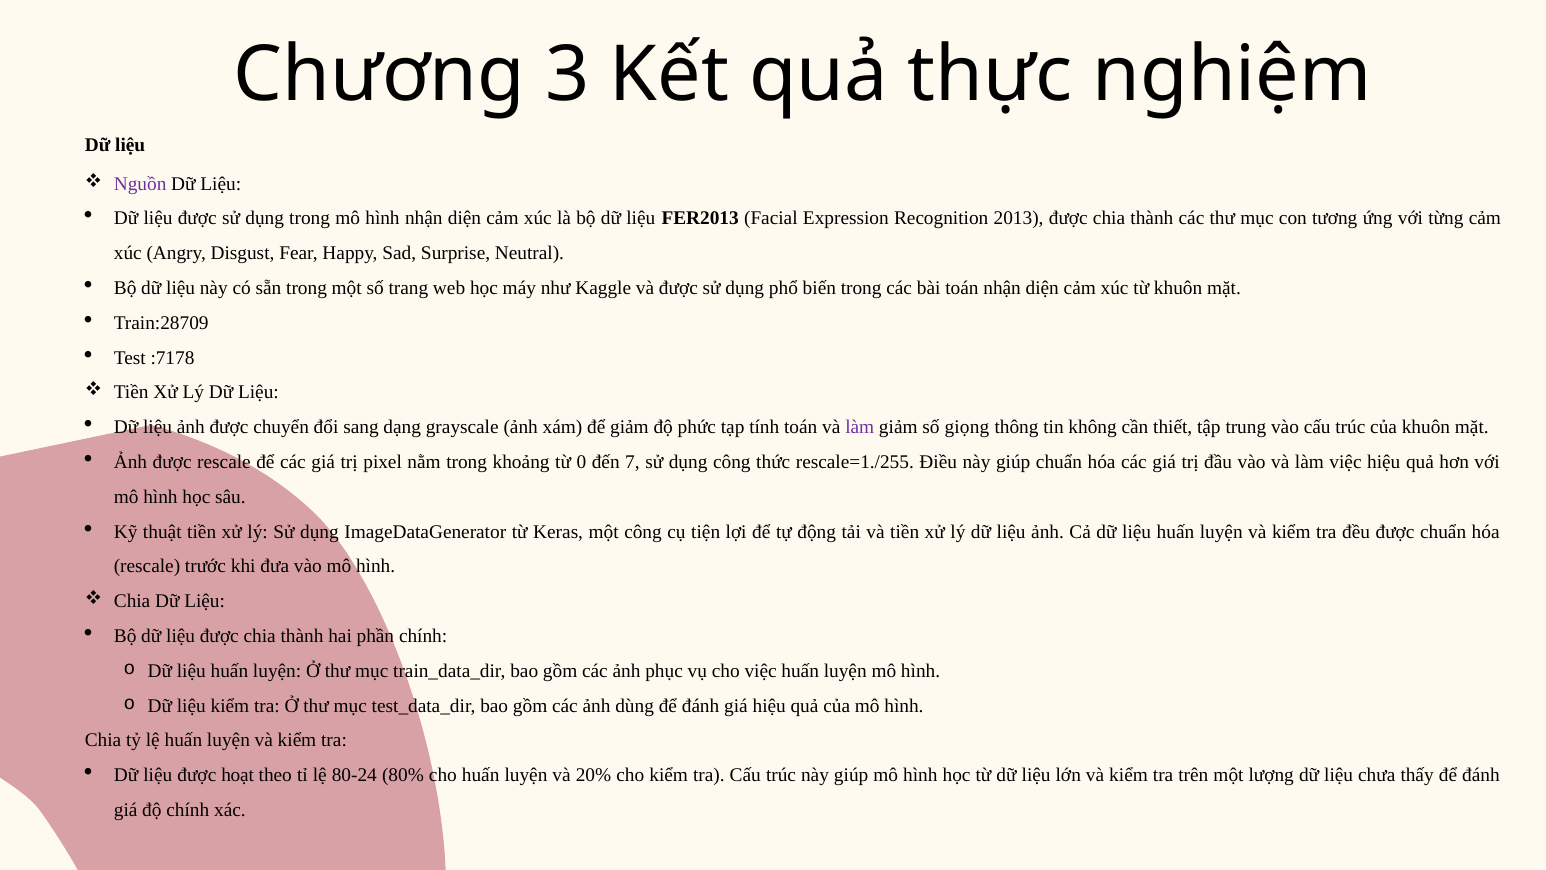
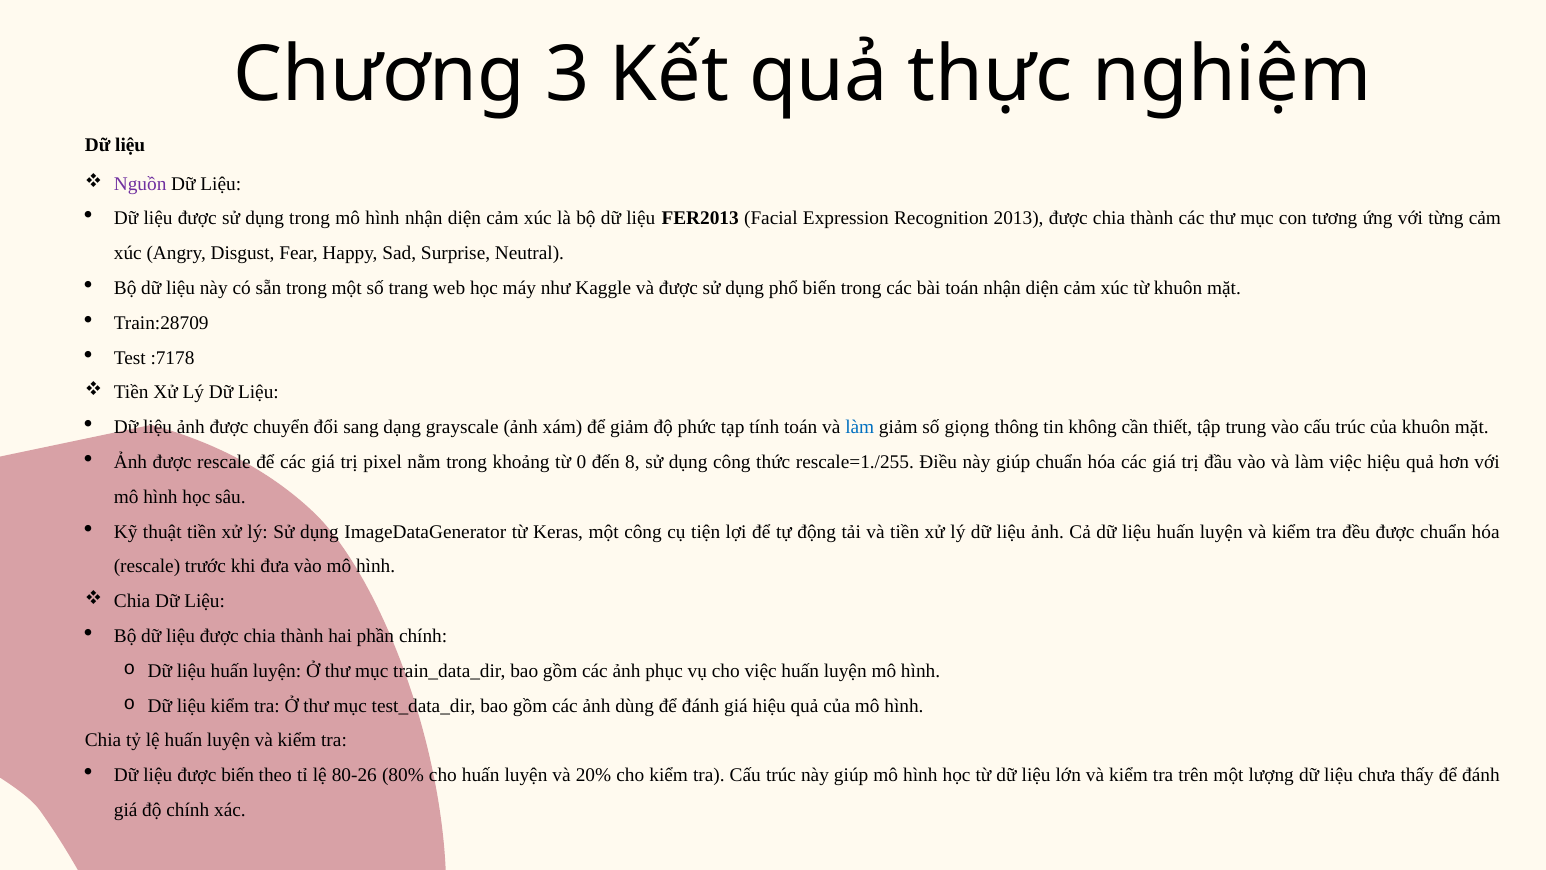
làm colour: purple -> blue (860, 427)
7: 7 -> 8 (632, 462)
được hoạt: hoạt -> biến (238, 775)
80-24: 80-24 -> 80-26 (354, 775)
